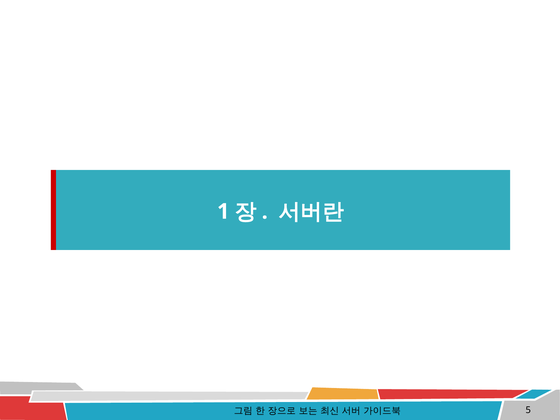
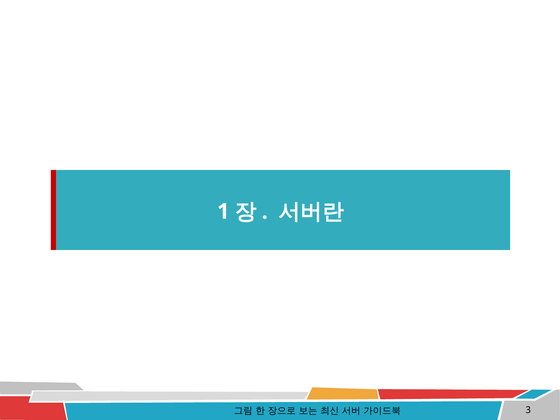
5: 5 -> 3 (528, 410)
